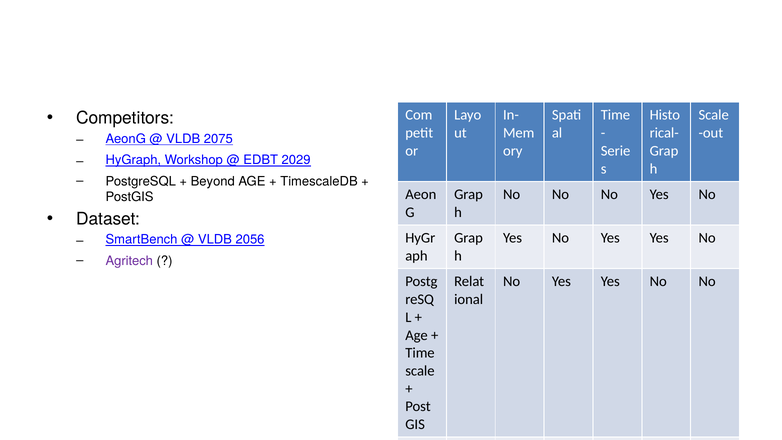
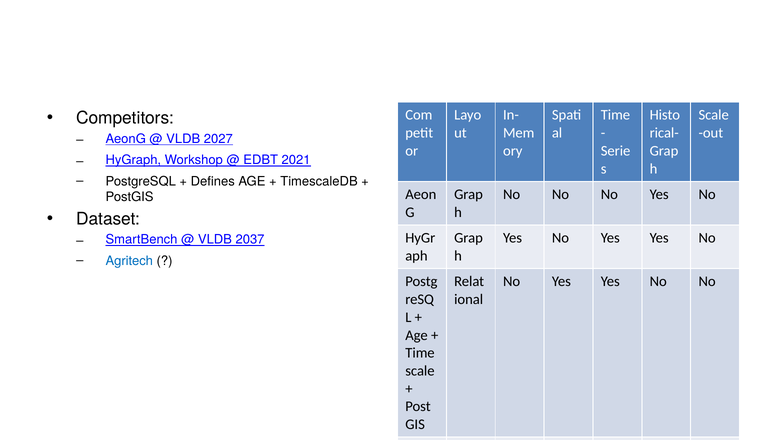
2075: 2075 -> 2027 (218, 139)
2029: 2029 -> 2021 (296, 160)
Beyond: Beyond -> Defines (213, 181)
2056: 2056 -> 2037 (250, 239)
Agritech colour: purple -> blue (129, 261)
